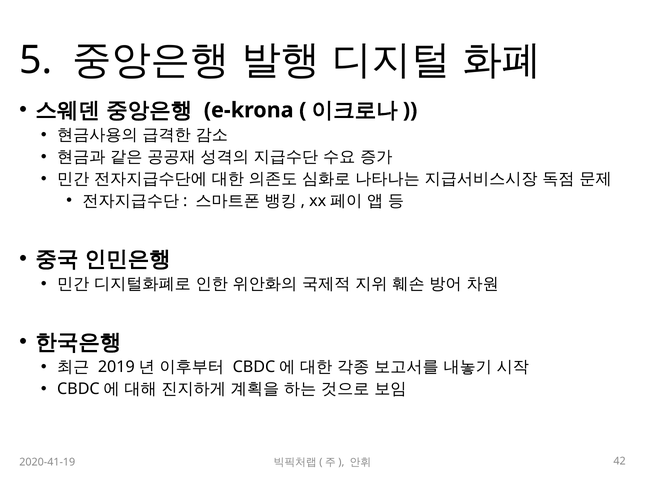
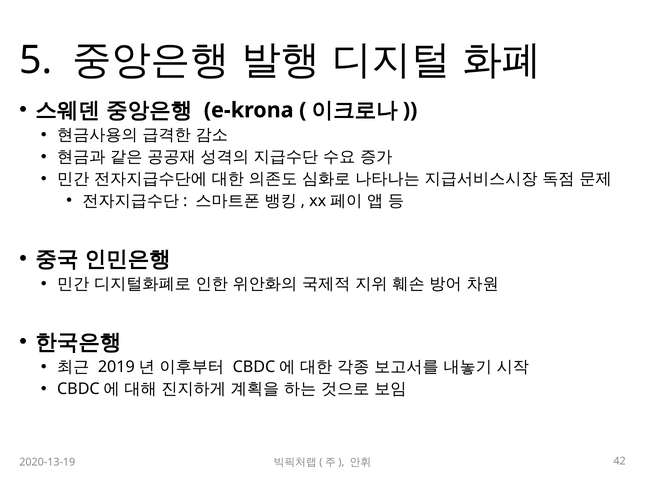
2020-41-19: 2020-41-19 -> 2020-13-19 (47, 462)
